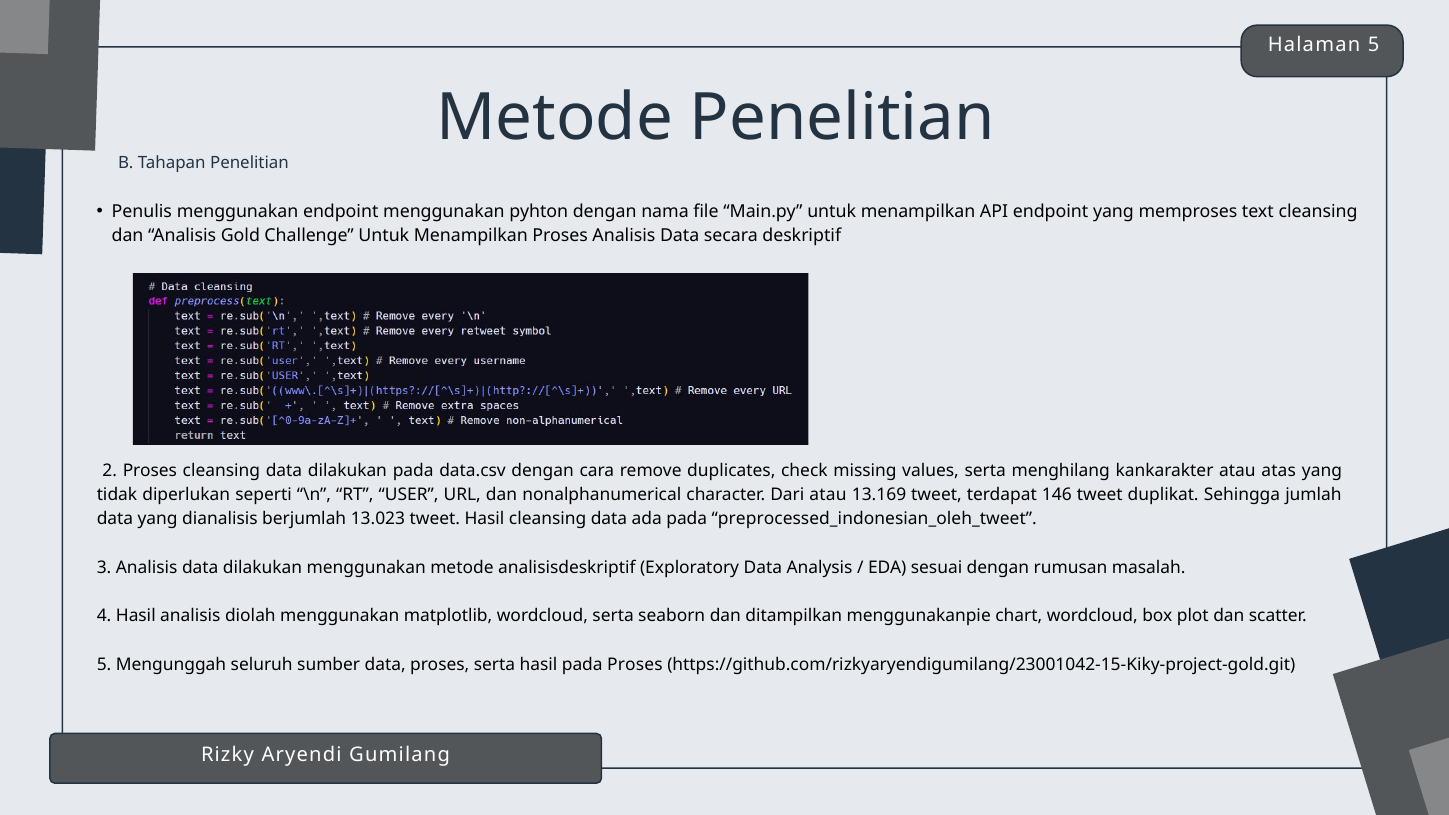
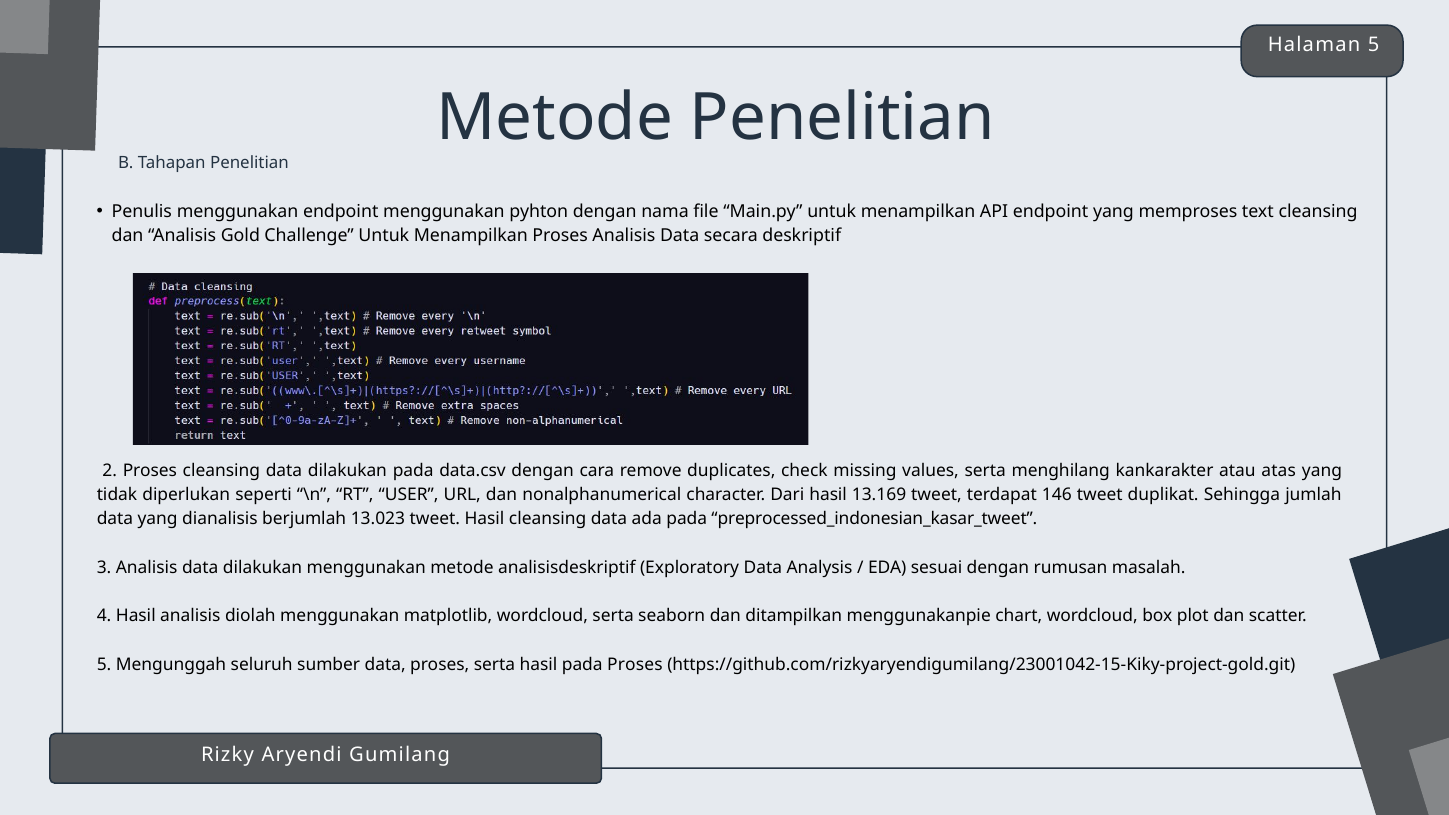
Dari atau: atau -> hasil (828, 495)
preprocessed_indonesian_oleh_tweet: preprocessed_indonesian_oleh_tweet -> preprocessed_indonesian_kasar_tweet (874, 519)
